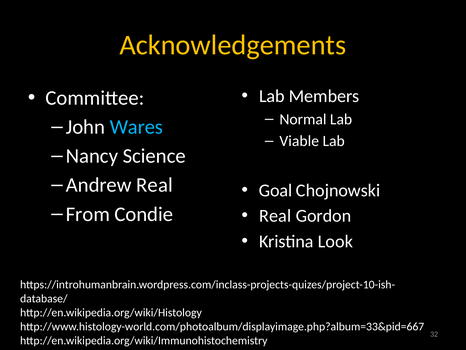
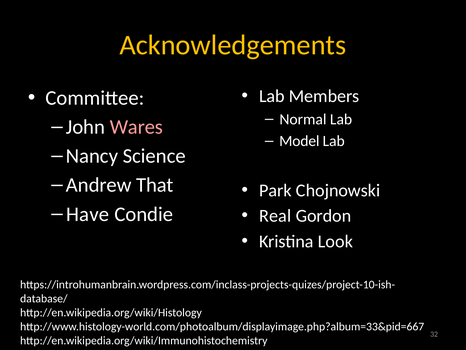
Wares colour: light blue -> pink (136, 127)
Viable: Viable -> Model (299, 141)
Andrew Real: Real -> That (155, 185)
Goal: Goal -> Park (275, 190)
From: From -> Have (88, 214)
